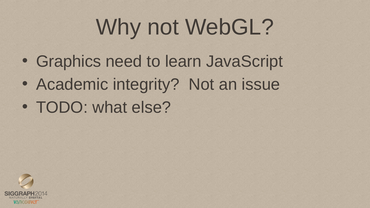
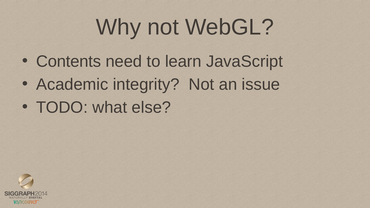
Graphics: Graphics -> Contents (69, 61)
